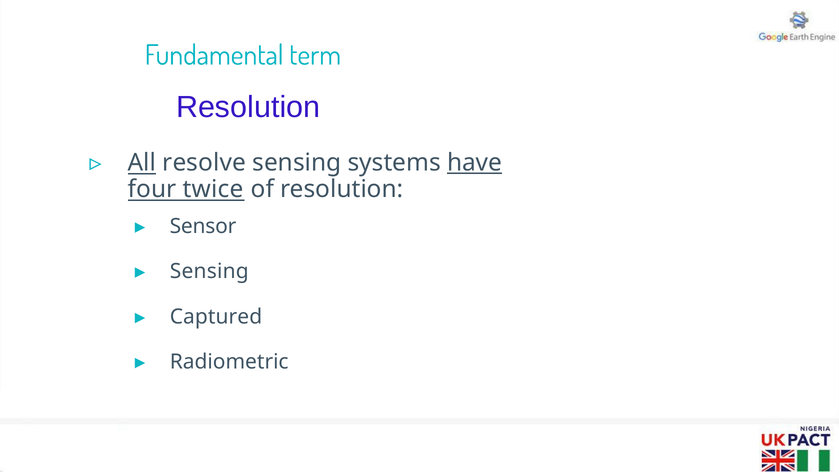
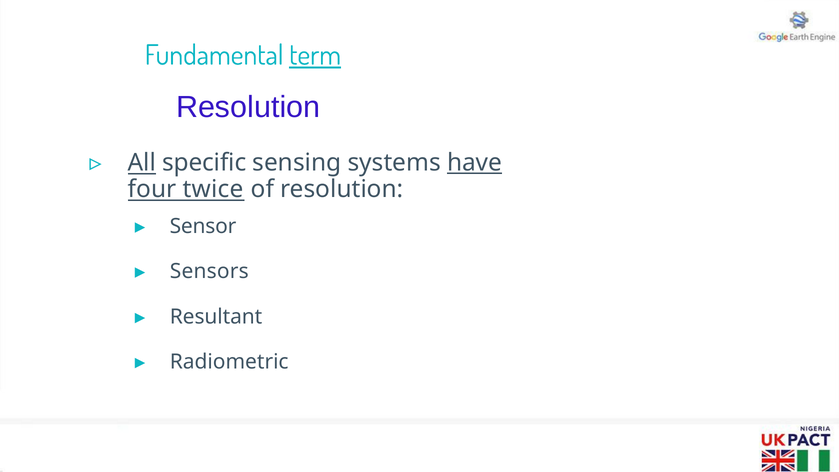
term underline: none -> present (315, 55)
resolve: resolve -> specific (204, 163)
Sensing: Sensing -> Sensors (209, 271)
Captured: Captured -> Resultant (216, 317)
